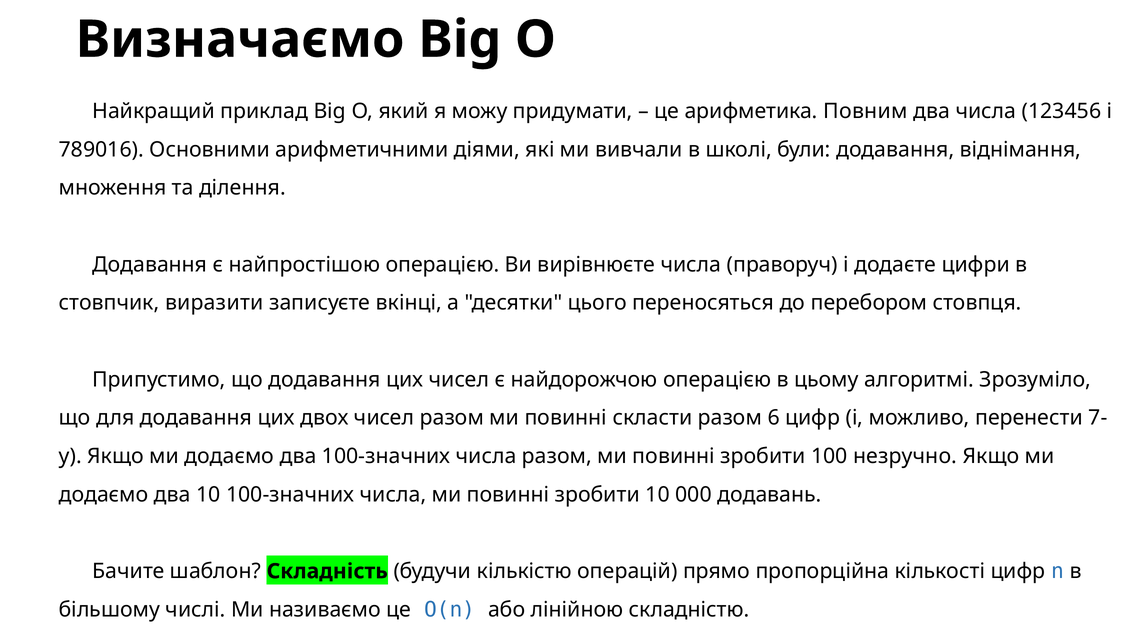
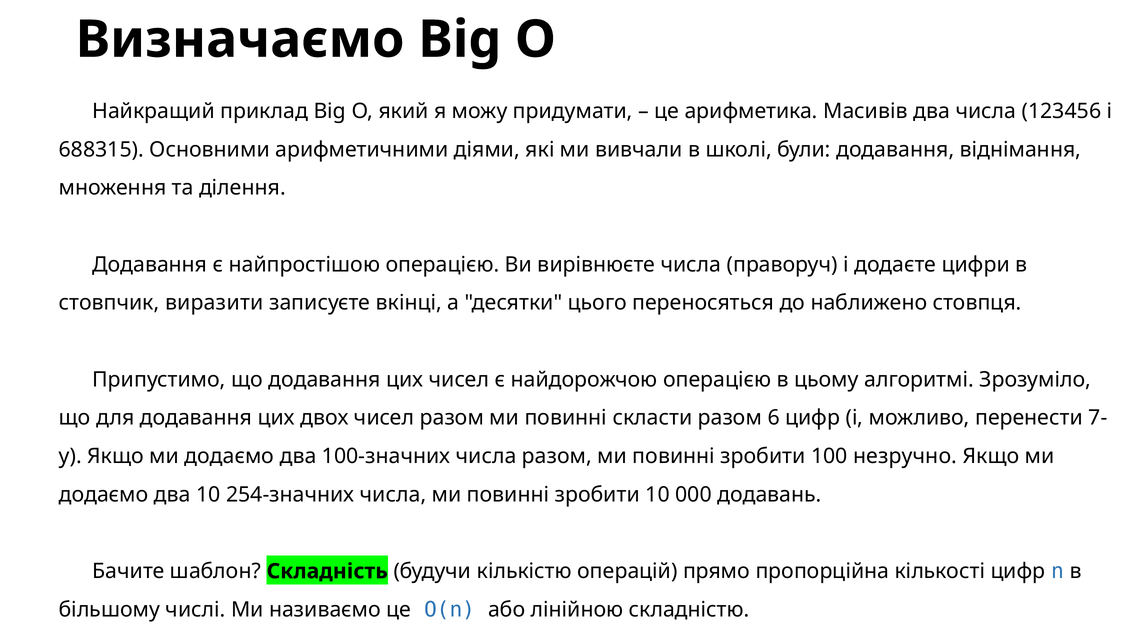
Повним: Повним -> Масивів (865, 111)
789016: 789016 -> 688315 (101, 150)
перебором: перебором -> наближено (869, 303)
10 100-значних: 100-значних -> 254-значних (290, 495)
